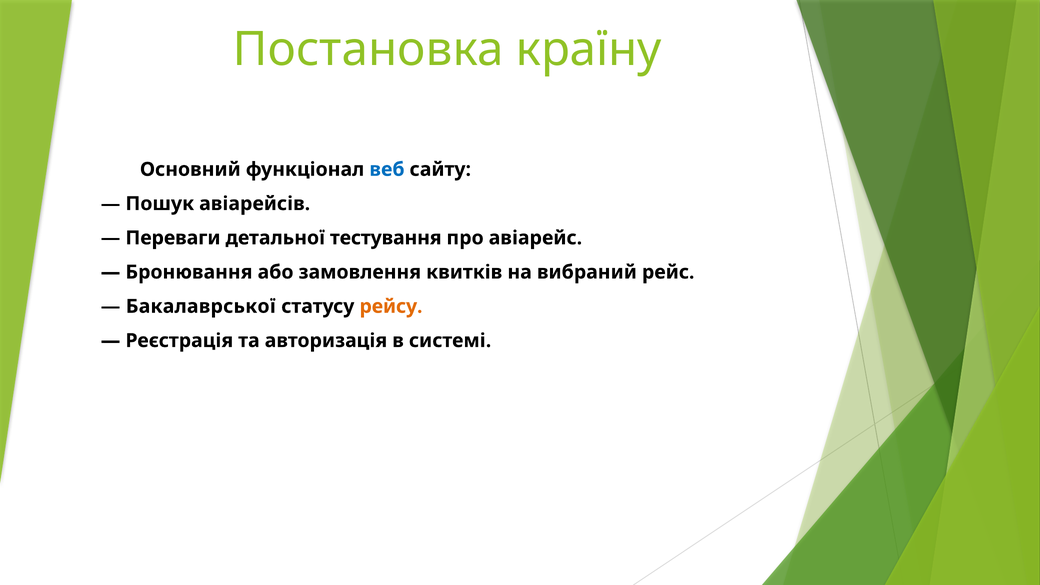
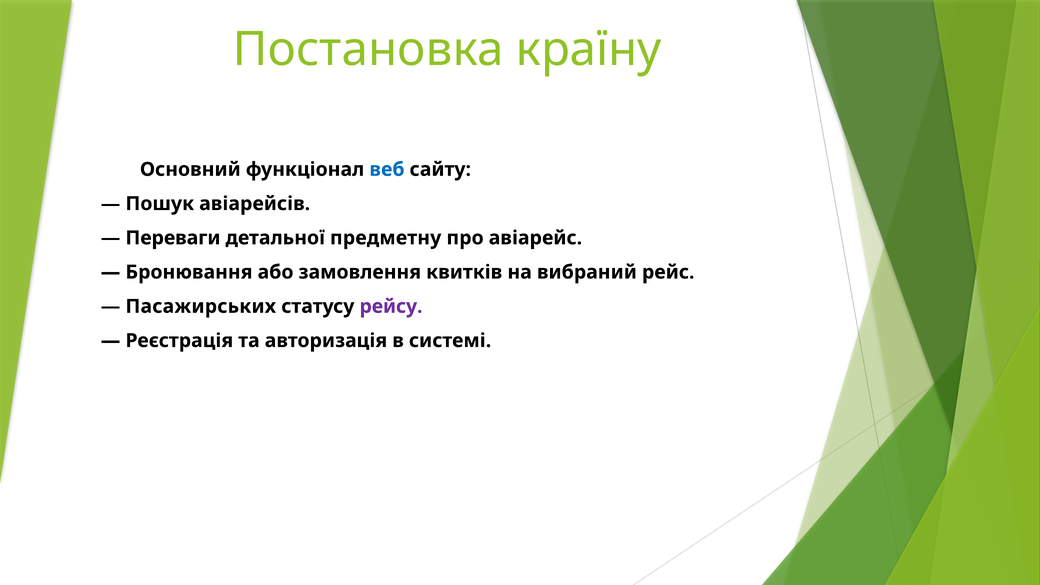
тестування: тестування -> предметну (386, 238)
Бакалаврської: Бакалаврської -> Пасажирських (201, 306)
рейсу colour: orange -> purple (391, 306)
